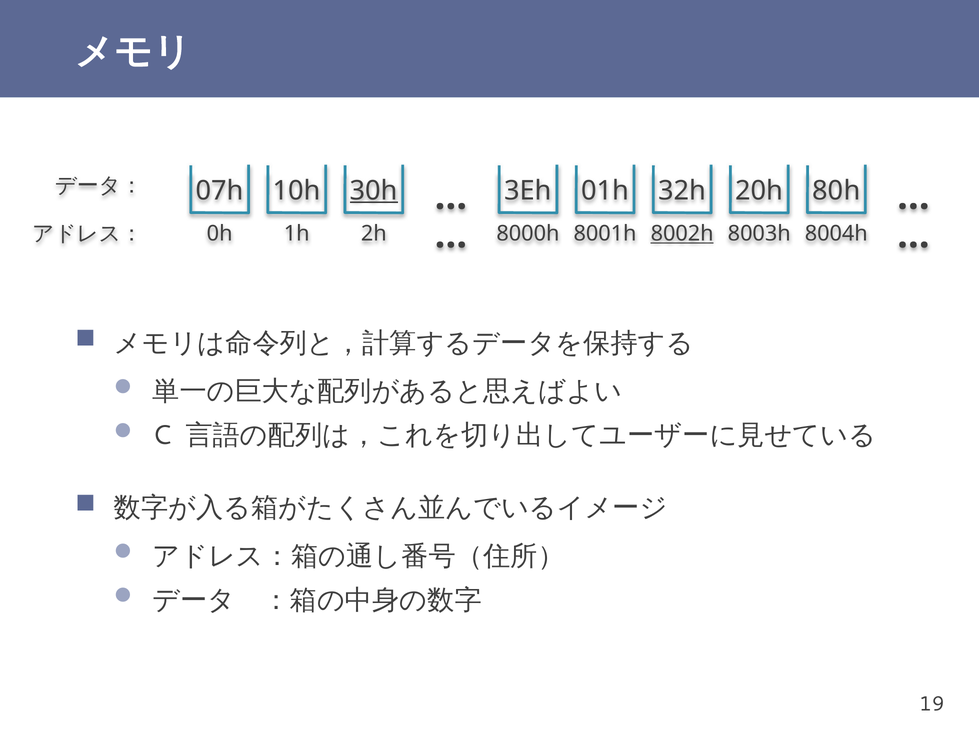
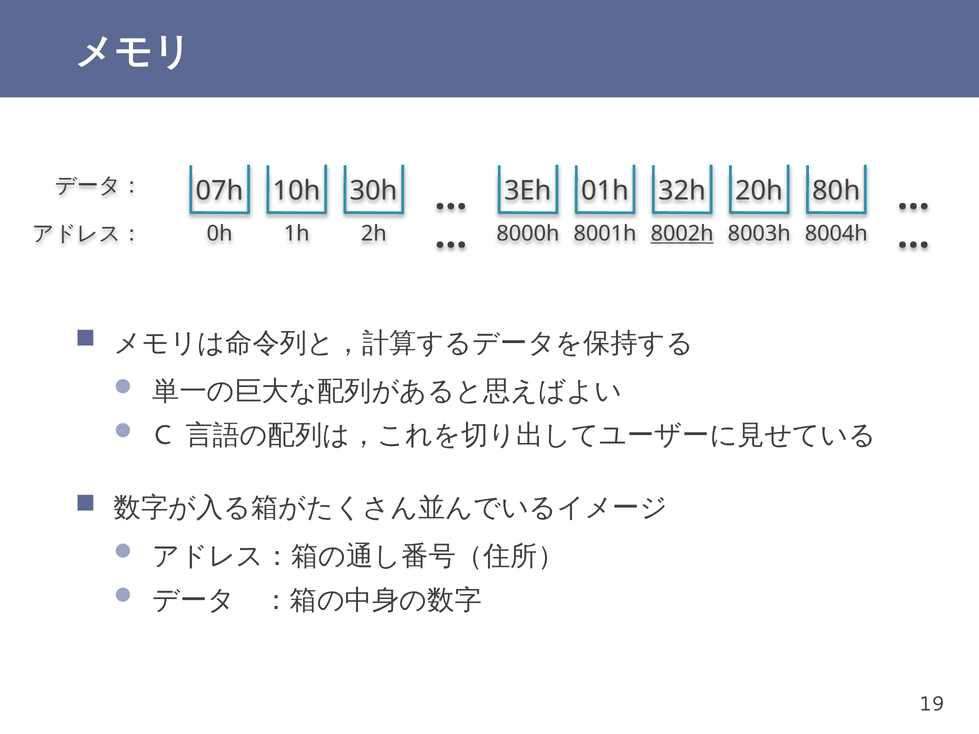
30h underline: present -> none (374, 191)
